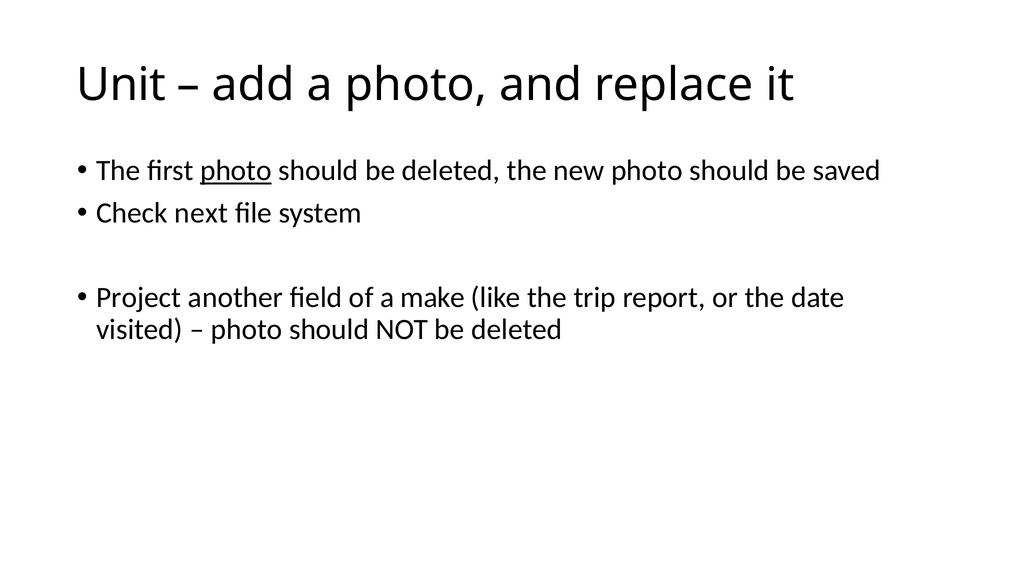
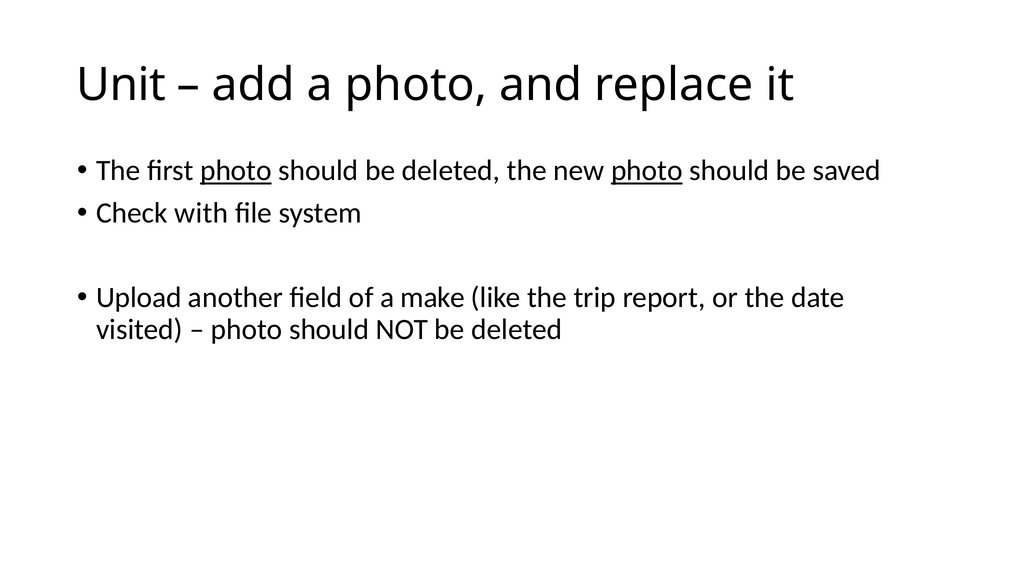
photo underline: none -> present (647, 171)
next: next -> with (201, 213)
Project: Project -> Upload (139, 298)
